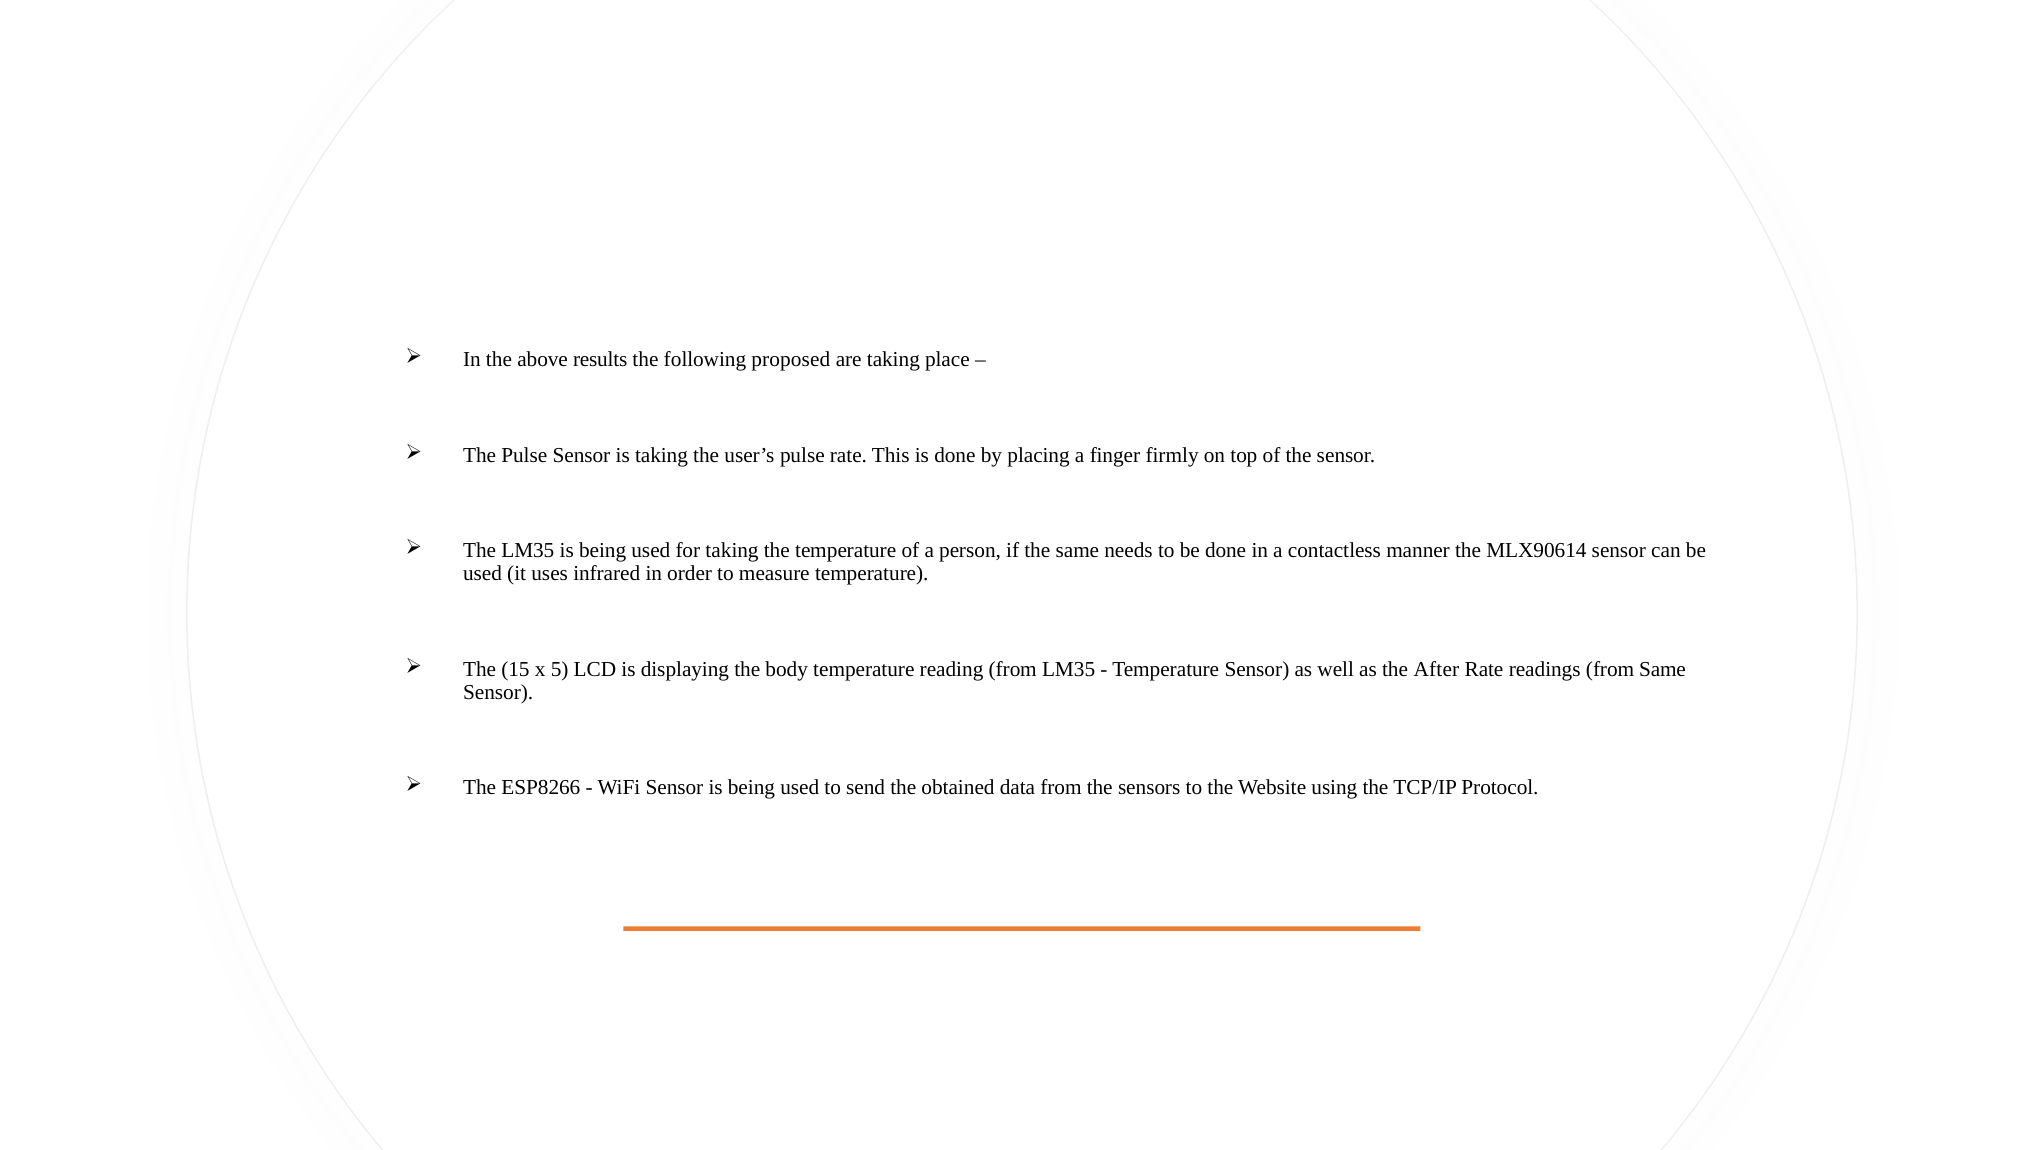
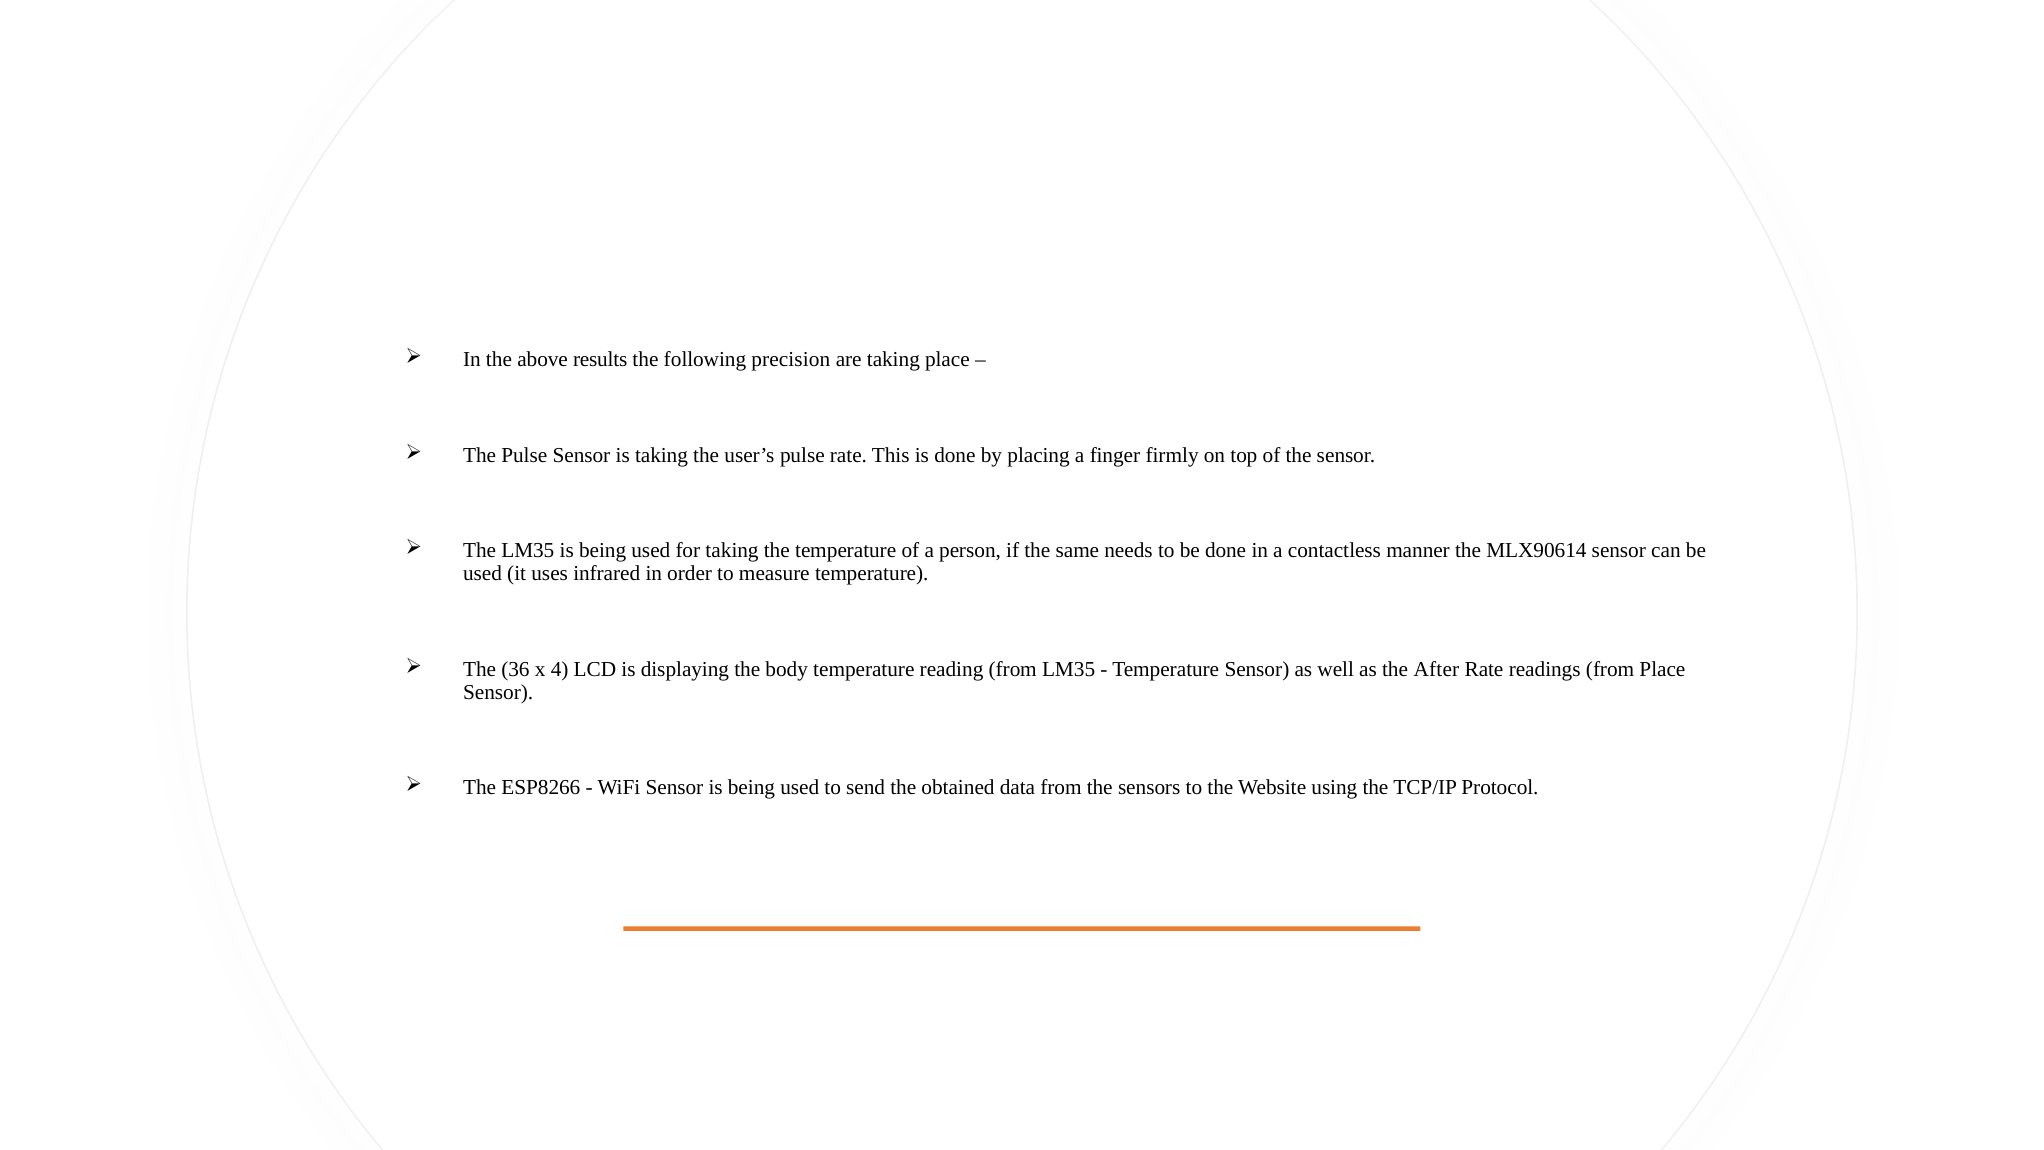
proposed: proposed -> precision (791, 360)
15: 15 -> 36 (515, 669)
5: 5 -> 4 (560, 669)
from Same: Same -> Place (1662, 669)
